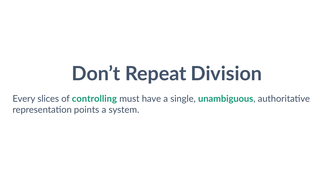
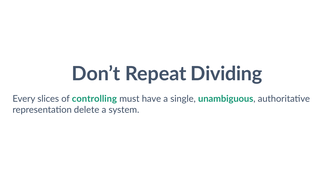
Division: Division -> Dividing (226, 74)
points: points -> delete (87, 110)
